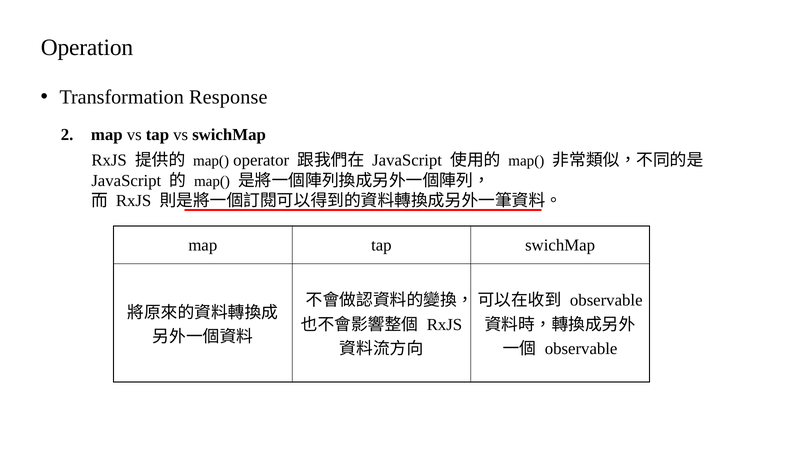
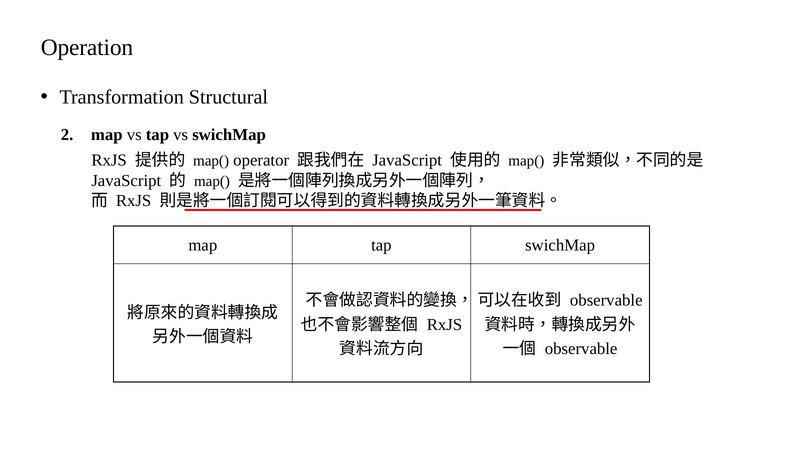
Response: Response -> Structural (228, 97)
